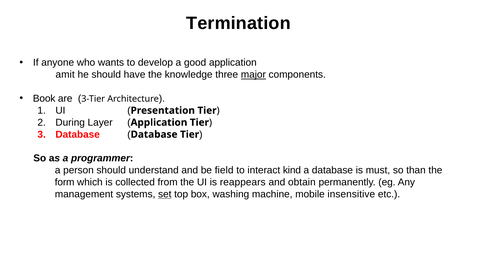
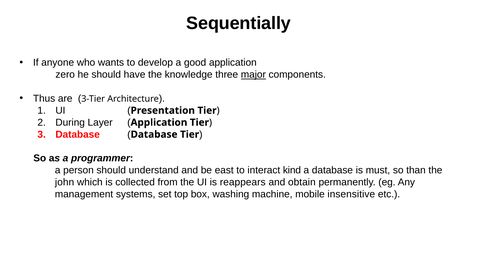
Termination: Termination -> Sequentially (239, 23)
amit: amit -> zero (65, 75)
Book: Book -> Thus (44, 99)
field: field -> east (224, 171)
form: form -> john (65, 183)
set underline: present -> none (165, 195)
